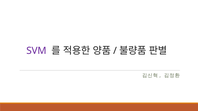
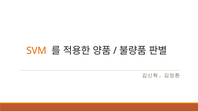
SVM colour: purple -> orange (36, 51)
